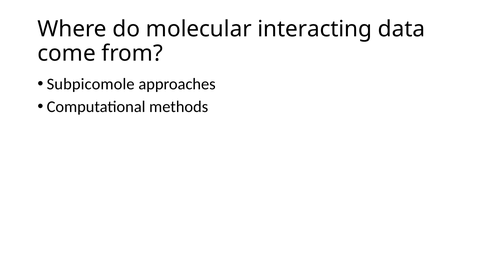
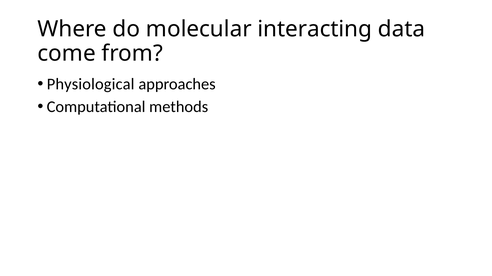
Subpicomole: Subpicomole -> Physiological (91, 84)
